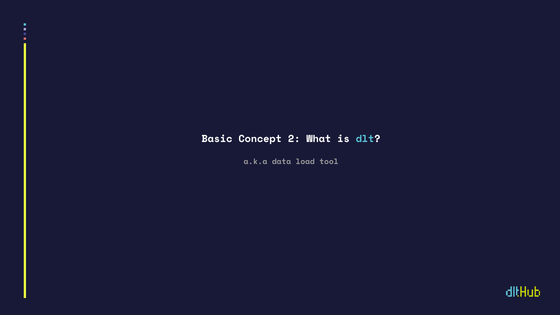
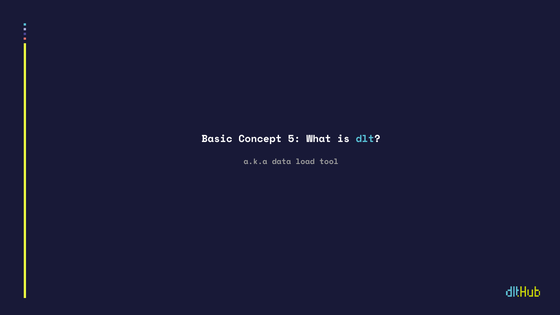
2: 2 -> 5 (294, 139)
